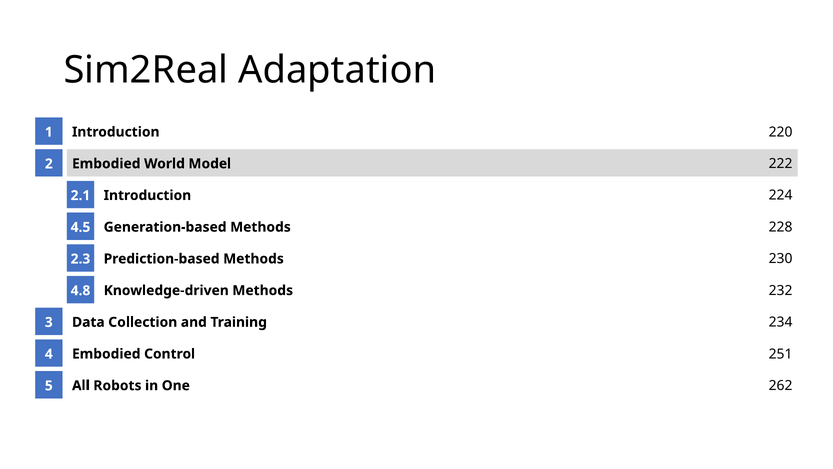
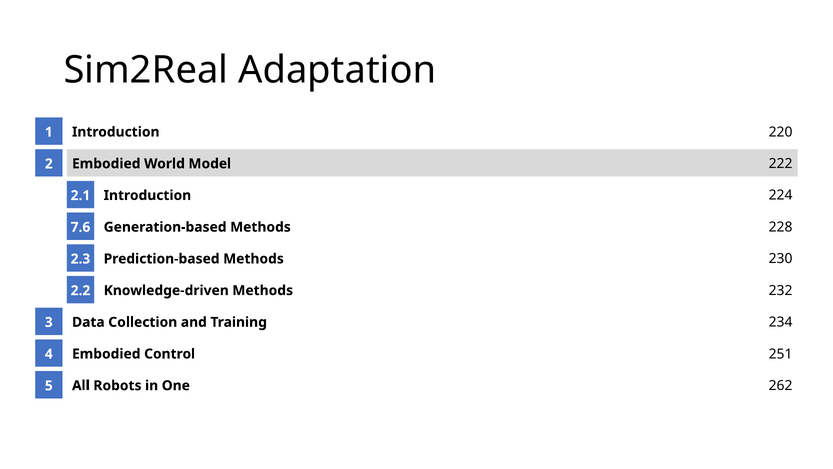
4.5: 4.5 -> 7.6 (80, 227)
4.8: 4.8 -> 2.2 (80, 290)
